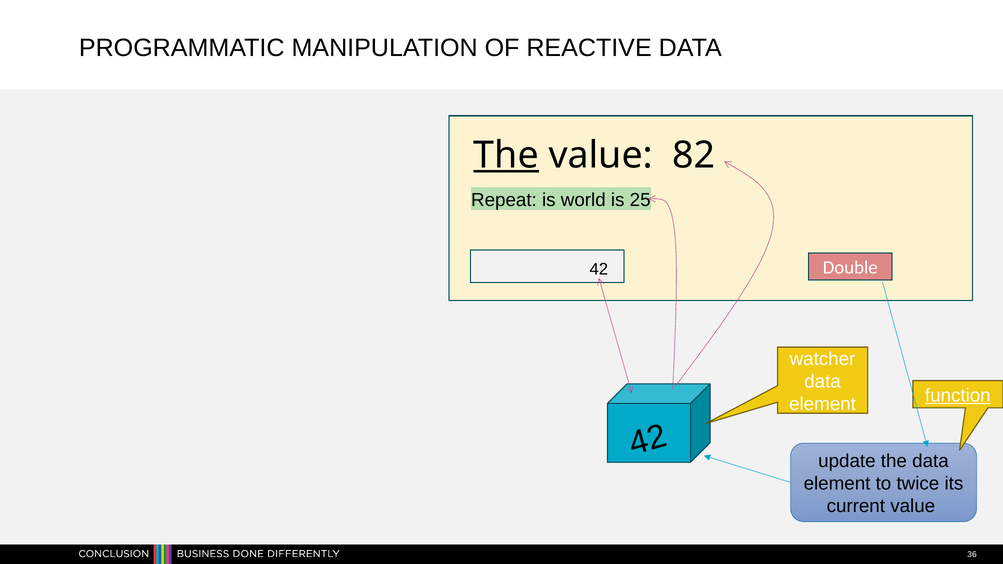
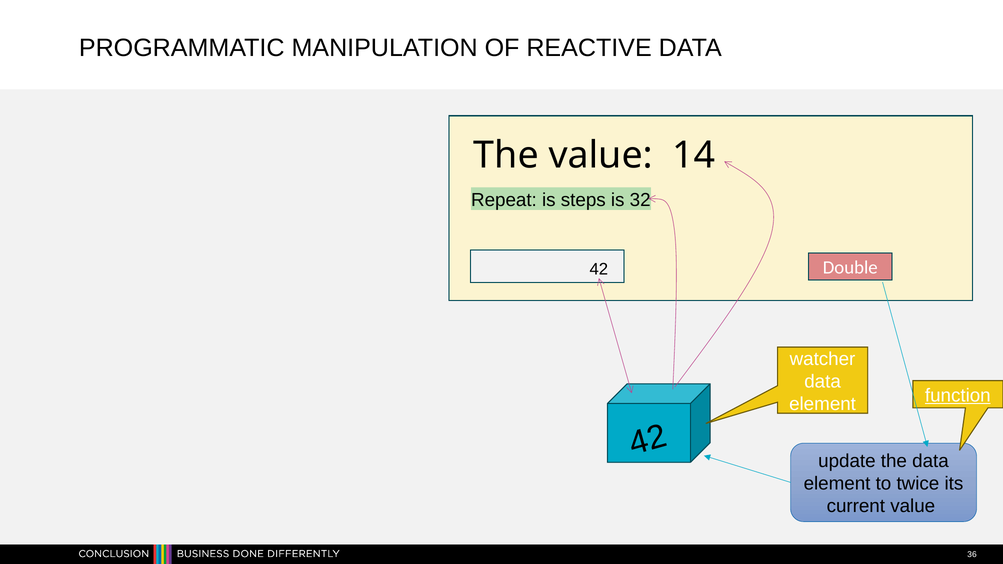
The underline: present -> none (506, 155)
82: 82 -> 14 (694, 155)
world: world -> steps (583, 200)
25: 25 -> 32 (640, 200)
